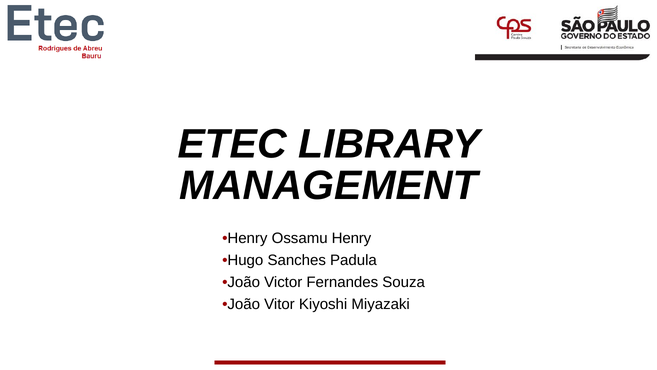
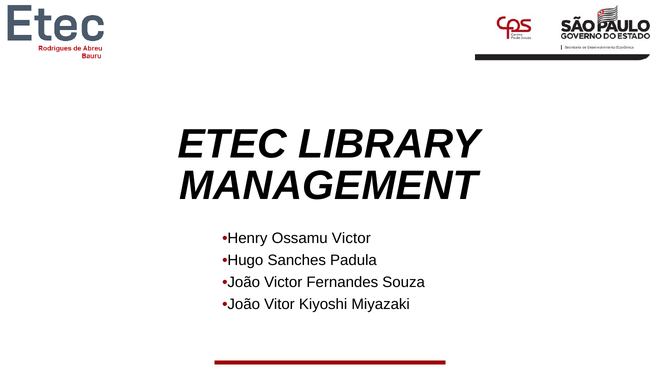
Ossamu Henry: Henry -> Victor (351, 238)
